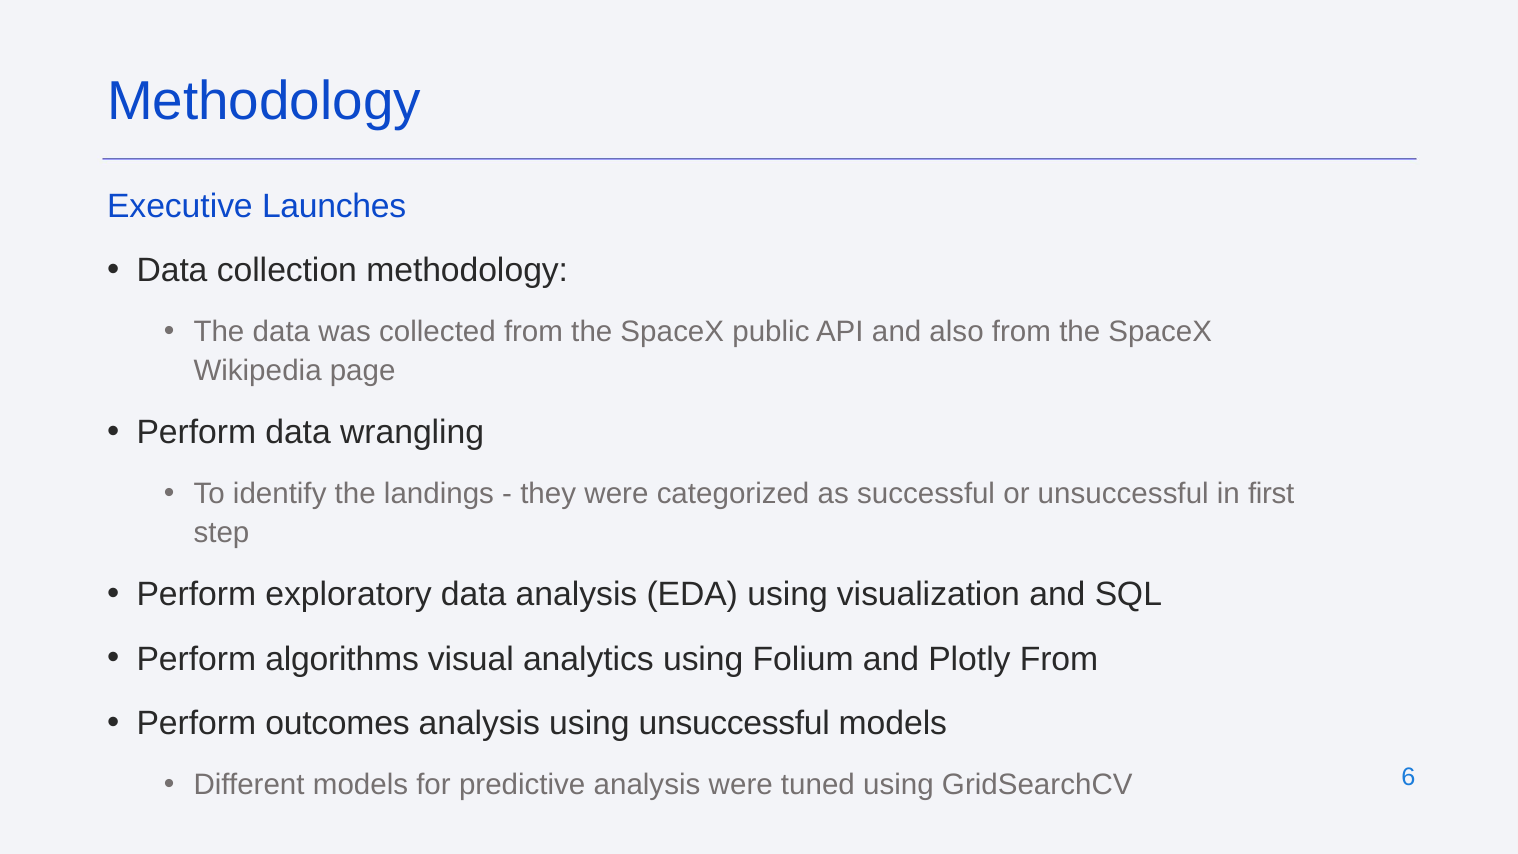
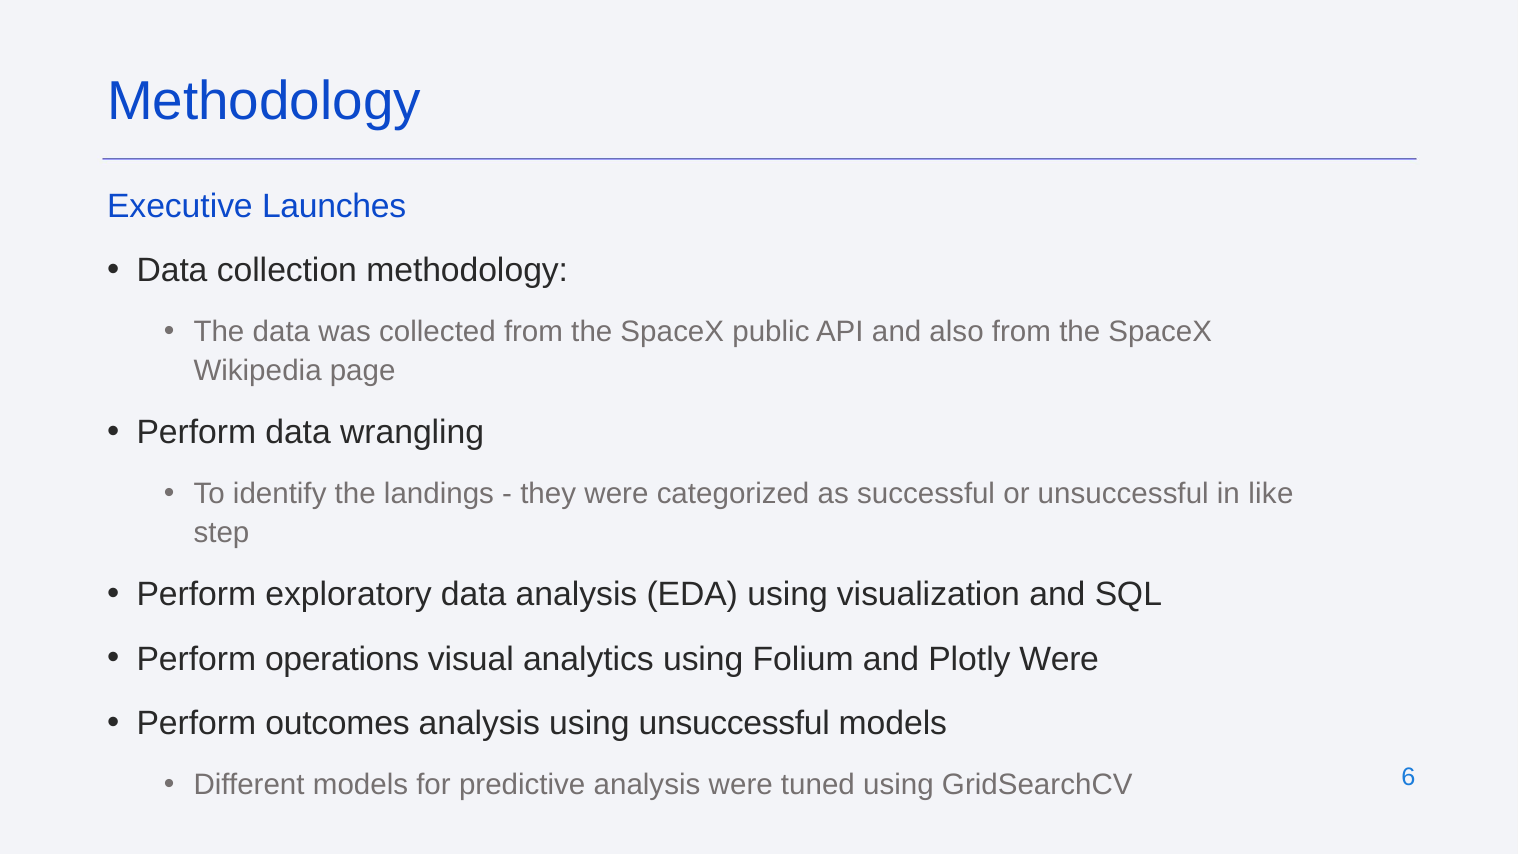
first: first -> like (1271, 494)
algorithms: algorithms -> operations (342, 659)
Plotly From: From -> Were (1059, 659)
